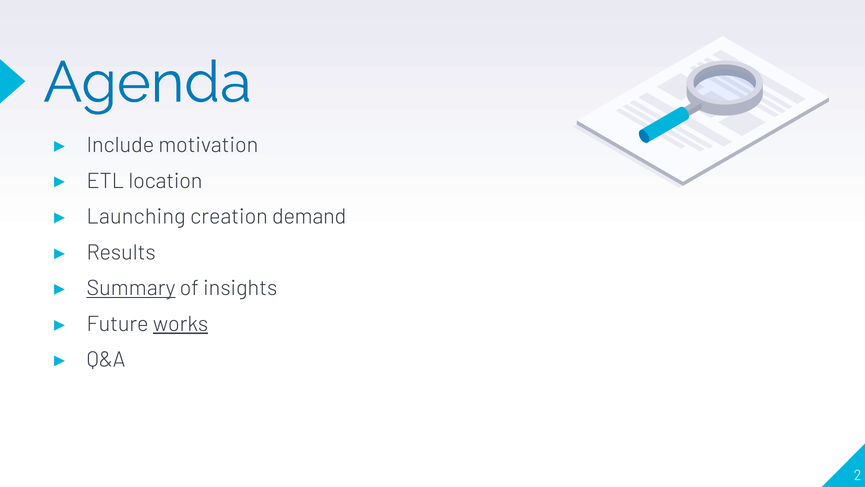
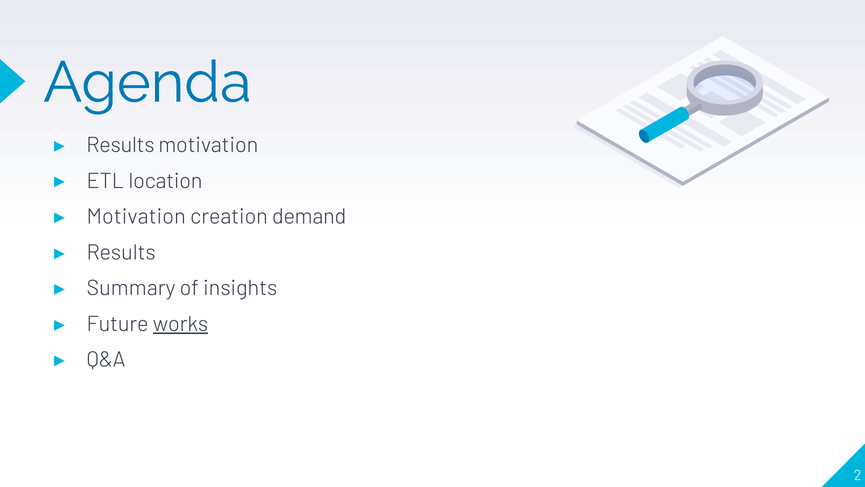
Include: Include -> Results (120, 145)
Launching: Launching -> Motivation (136, 216)
Summary underline: present -> none (131, 288)
